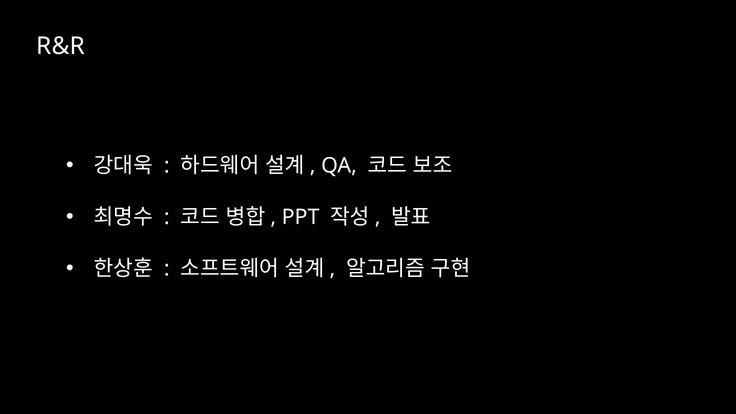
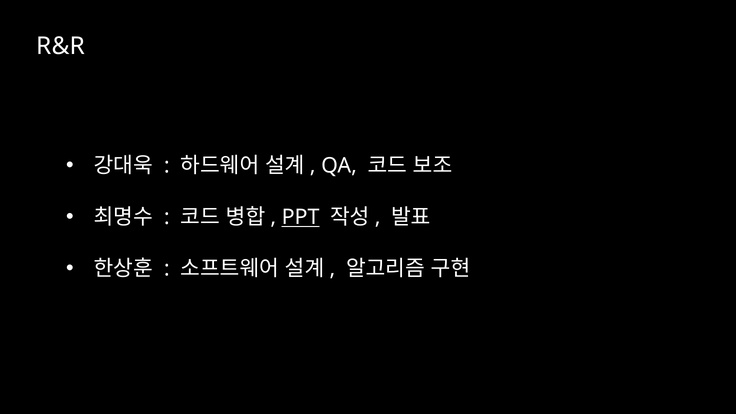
PPT underline: none -> present (301, 217)
